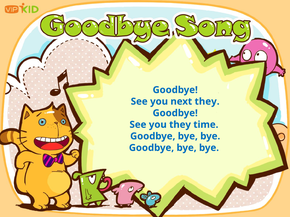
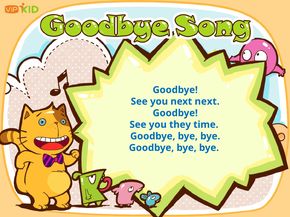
next they: they -> next (207, 102)
